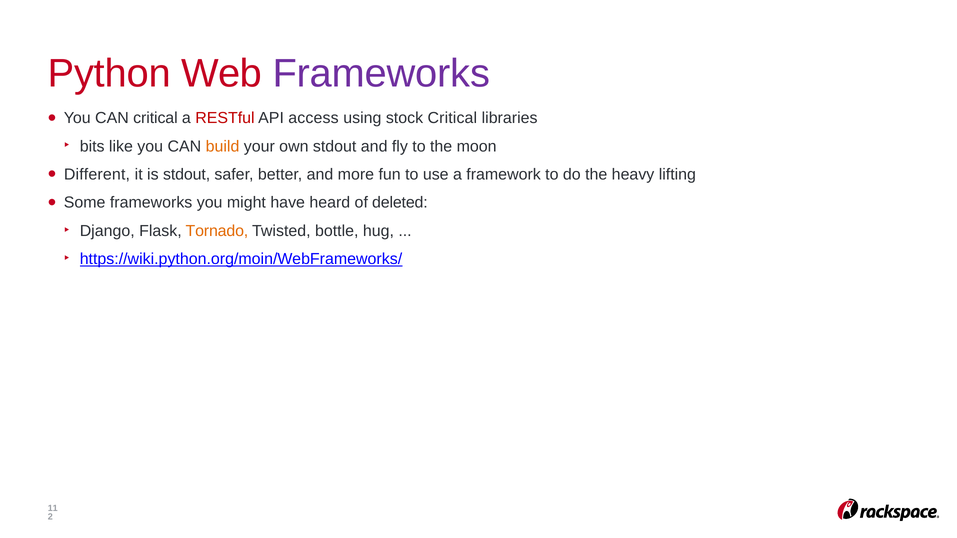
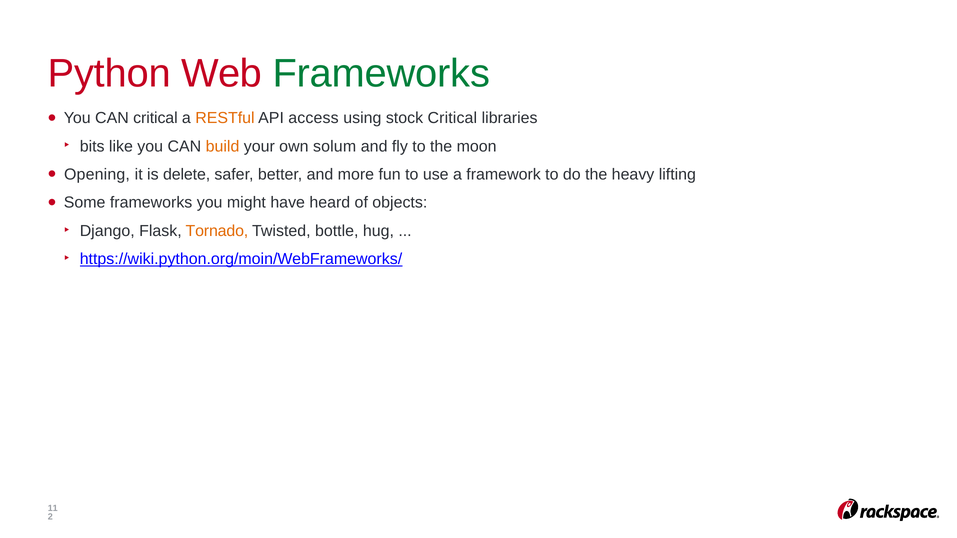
Frameworks colour: purple -> green (381, 73)
RESTful colour: red -> orange (225, 118)
own stdout: stdout -> solum (335, 146)
Different: Different -> Opening (97, 175)
is stdout: stdout -> delete (187, 175)
deleted: deleted -> objects (400, 203)
